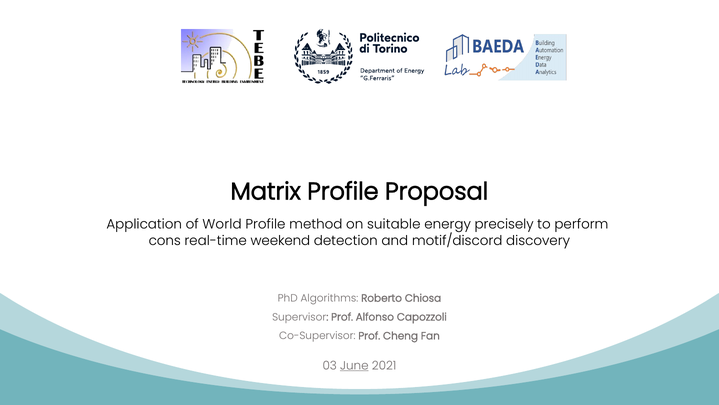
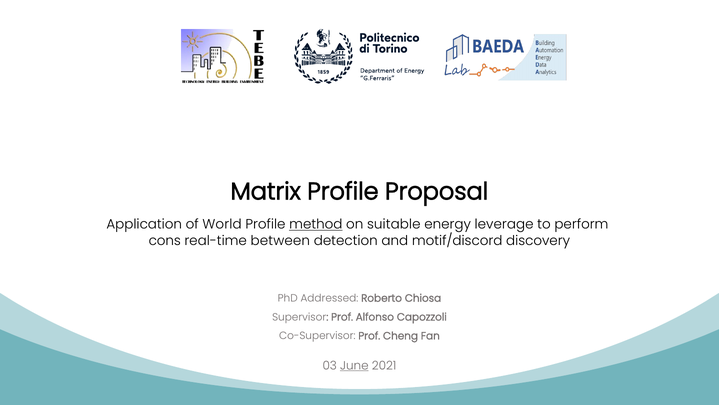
method underline: none -> present (316, 224)
precisely: precisely -> leverage (504, 224)
weekend: weekend -> between (280, 240)
Algorithms: Algorithms -> Addressed (329, 298)
